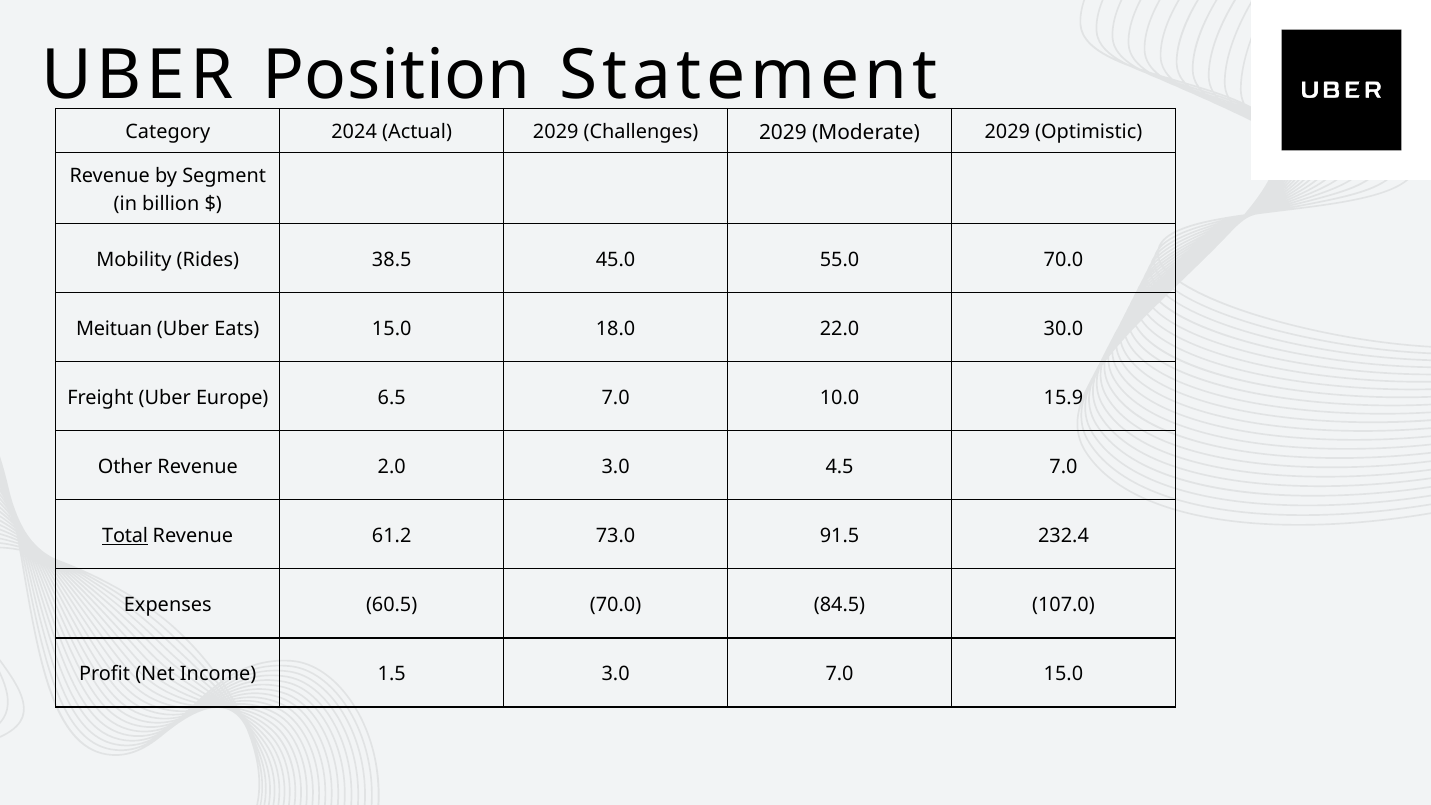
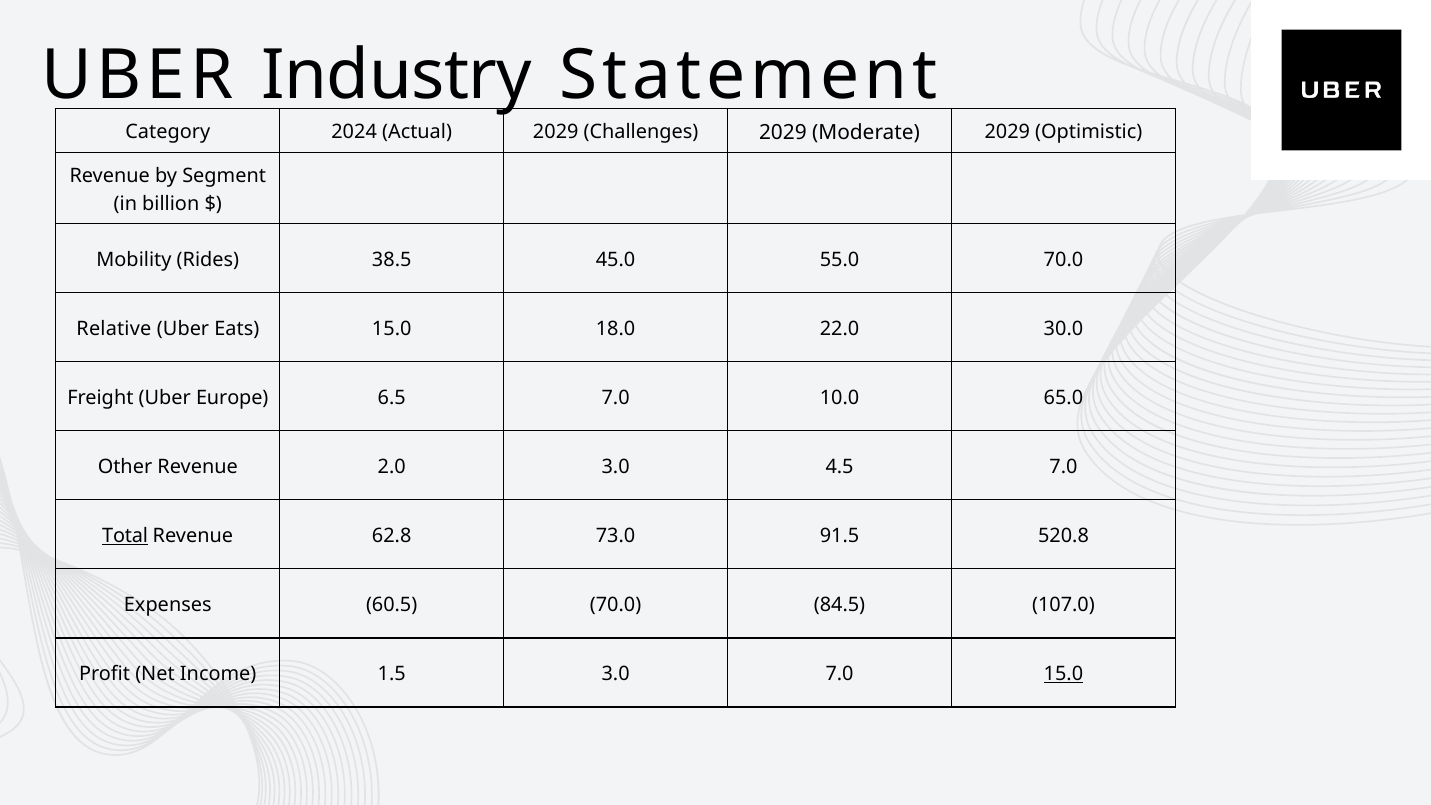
Position: Position -> Industry (397, 76)
Meituan: Meituan -> Relative (114, 329)
15.9: 15.9 -> 65.0 (1063, 398)
61.2: 61.2 -> 62.8 (392, 536)
232.4: 232.4 -> 520.8 (1063, 536)
15.0 underline: none -> present (1063, 674)
